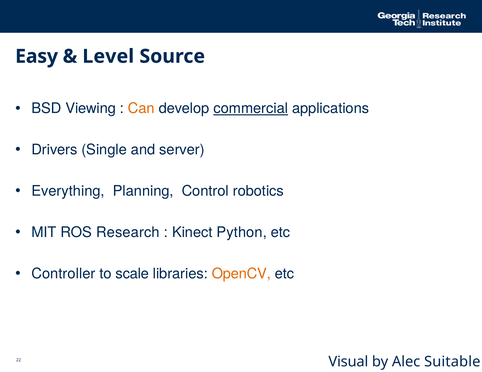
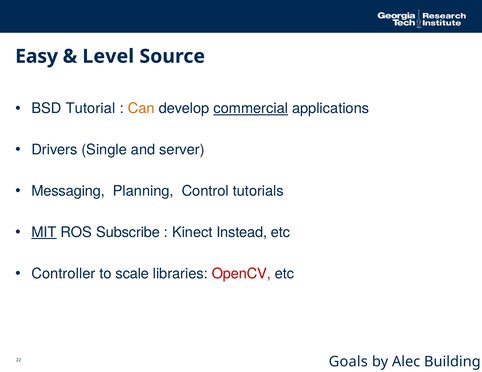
Viewing: Viewing -> Tutorial (91, 109)
Everything: Everything -> Messaging (68, 191)
robotics: robotics -> tutorials (258, 191)
MIT underline: none -> present (44, 233)
Research: Research -> Subscribe (128, 233)
Python: Python -> Instead (242, 233)
OpenCV colour: orange -> red (241, 274)
Visual: Visual -> Goals (348, 362)
Suitable: Suitable -> Building (452, 362)
